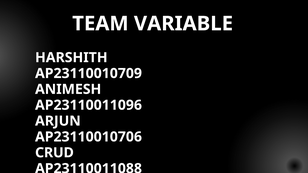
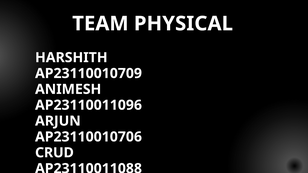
VARIABLE: VARIABLE -> PHYSICAL (183, 24)
